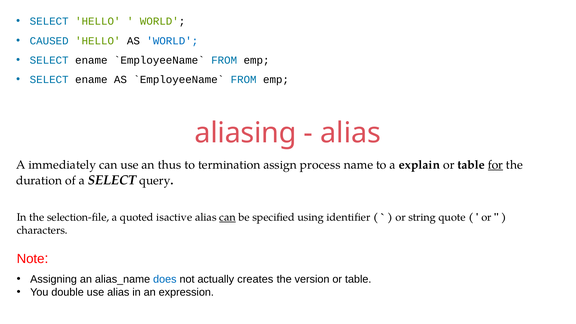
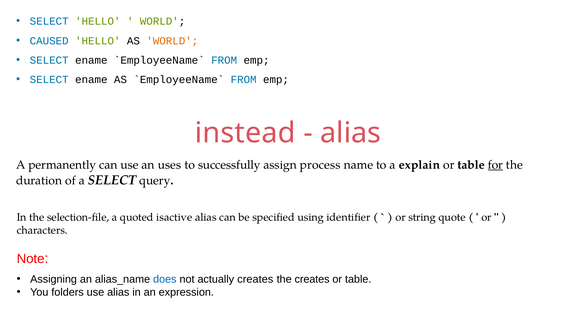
WORLD colour: blue -> orange (172, 41)
aliasing: aliasing -> instead (245, 133)
immediately: immediately -> permanently (62, 165)
thus: thus -> uses (170, 165)
termination: termination -> successfully (229, 165)
can underline: present -> none (228, 217)
the version: version -> creates (312, 279)
double: double -> folders (68, 292)
